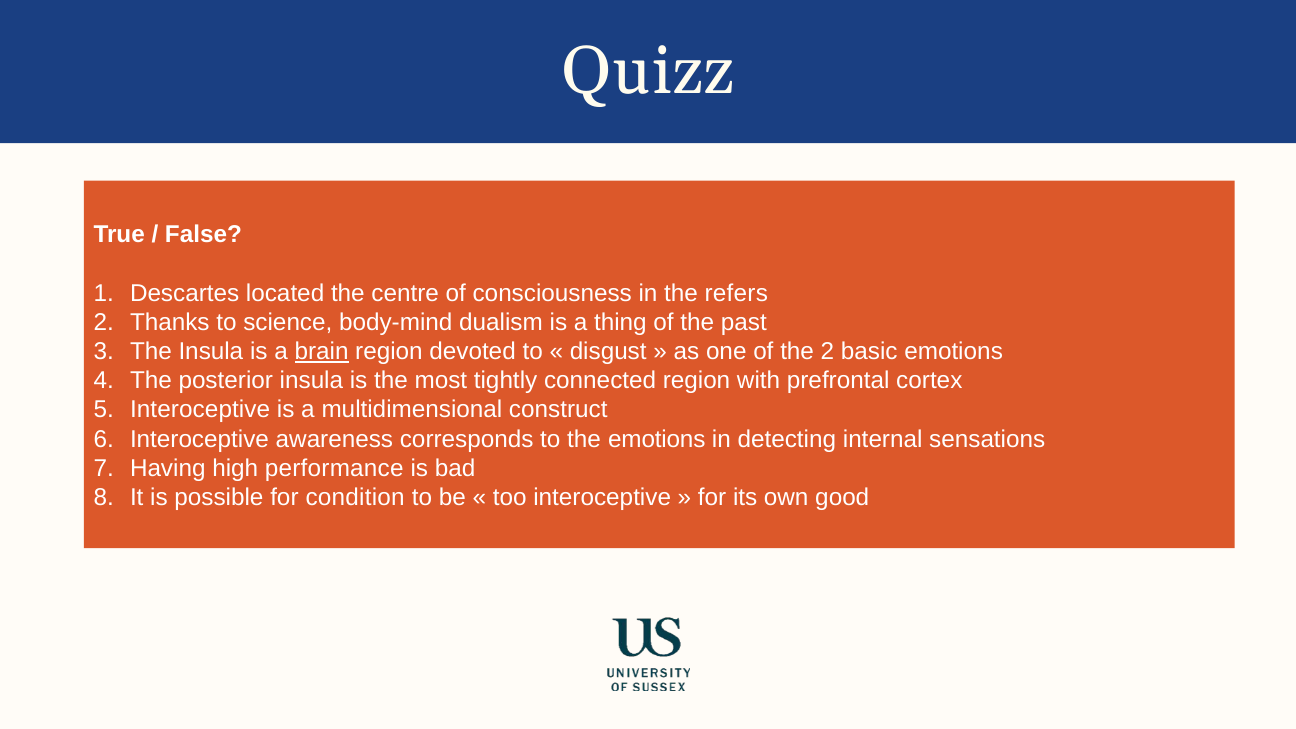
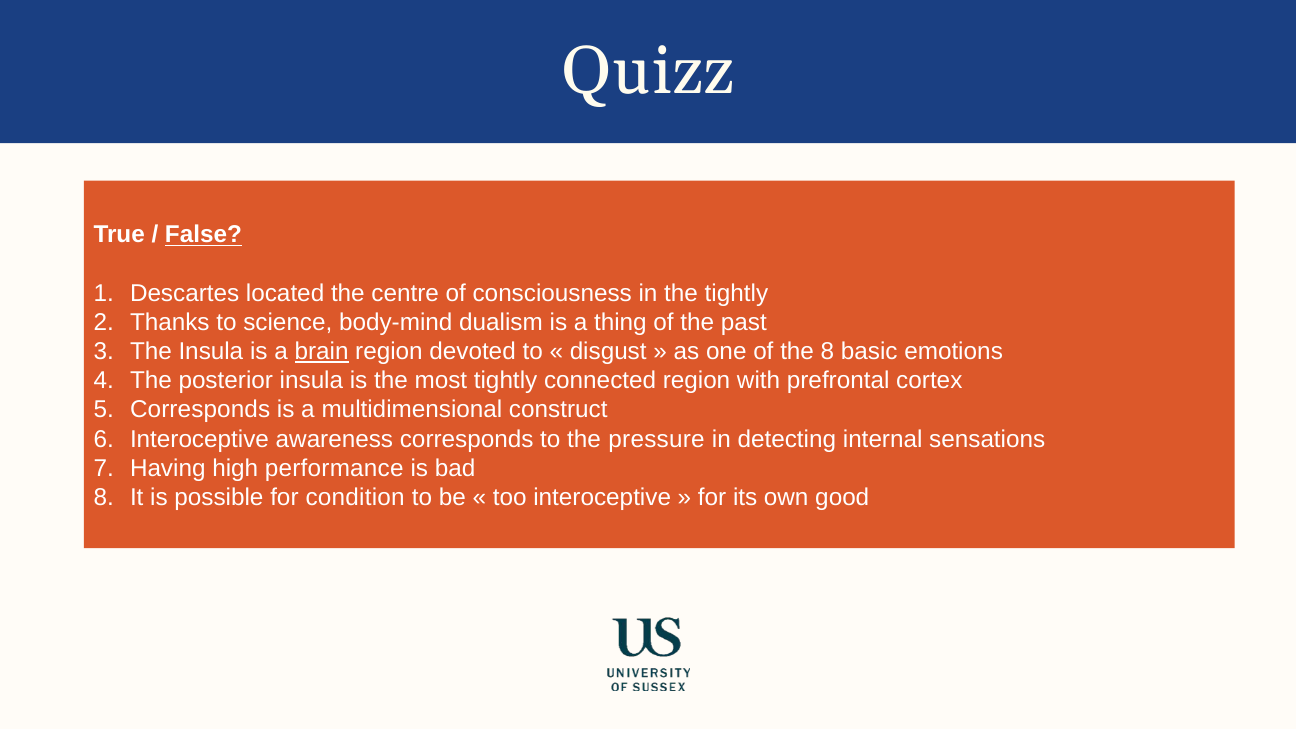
False underline: none -> present (203, 235)
the refers: refers -> tightly (736, 293)
the 2: 2 -> 8 (827, 352)
5 Interoceptive: Interoceptive -> Corresponds (200, 410)
the emotions: emotions -> pressure (657, 439)
